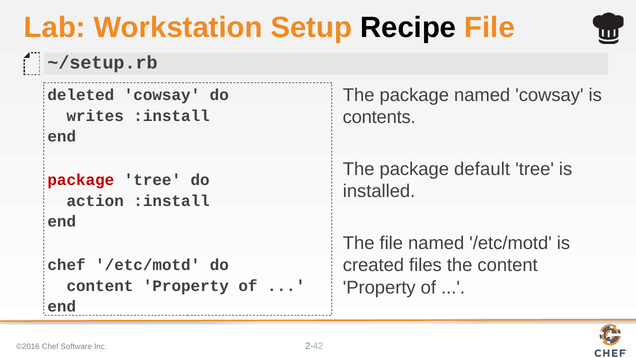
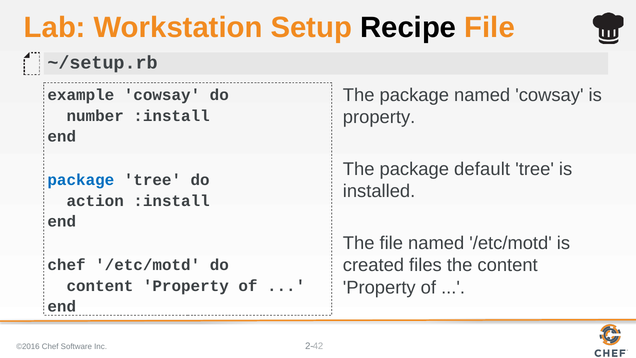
deleted: deleted -> example (81, 95)
contents: contents -> property (379, 117)
writes: writes -> number (95, 116)
package colour: red -> blue (81, 180)
